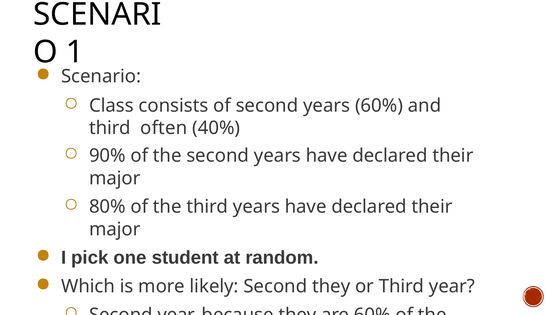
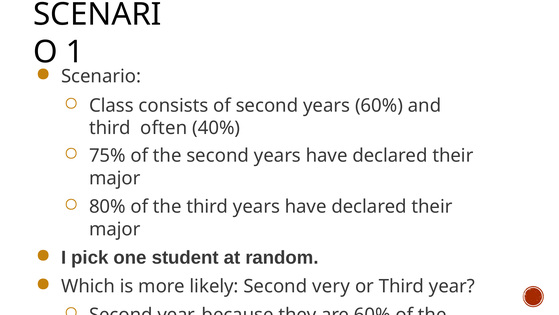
90%: 90% -> 75% (107, 156)
Second they: they -> very (331, 286)
